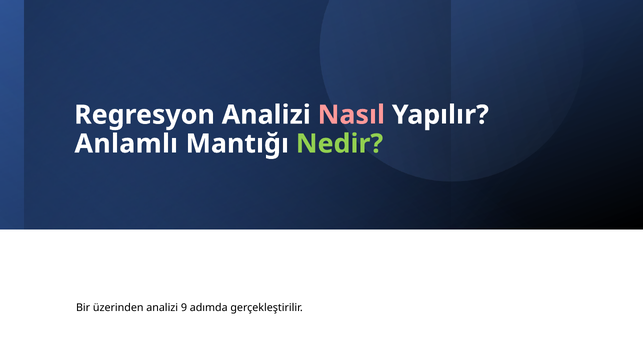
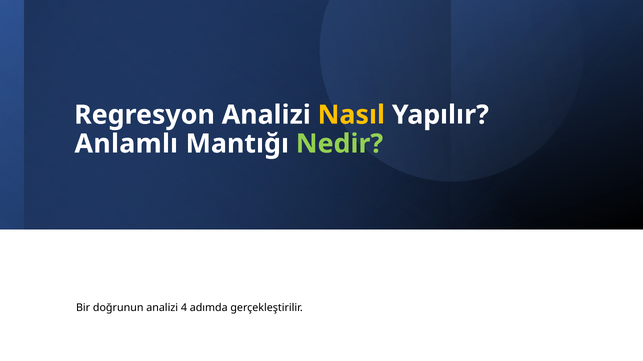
Nasıl colour: pink -> yellow (351, 115)
üzerinden: üzerinden -> doğrunun (118, 308)
9: 9 -> 4 (184, 308)
